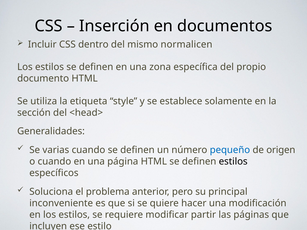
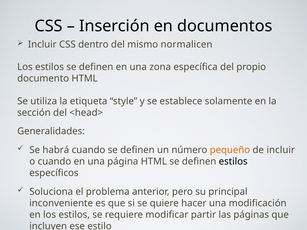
varias: varias -> habrá (56, 150)
pequeño colour: blue -> orange (230, 150)
de origen: origen -> incluir (281, 150)
